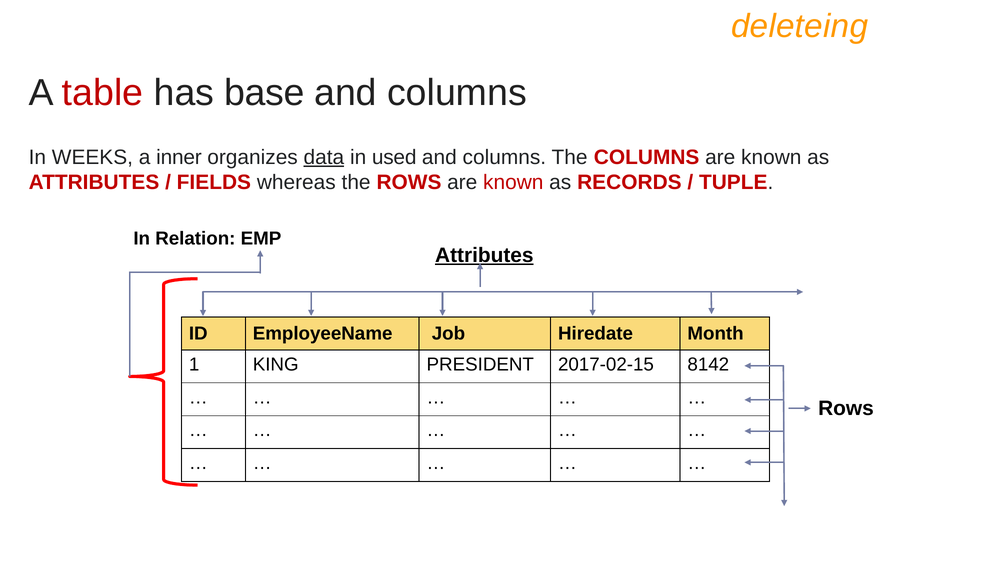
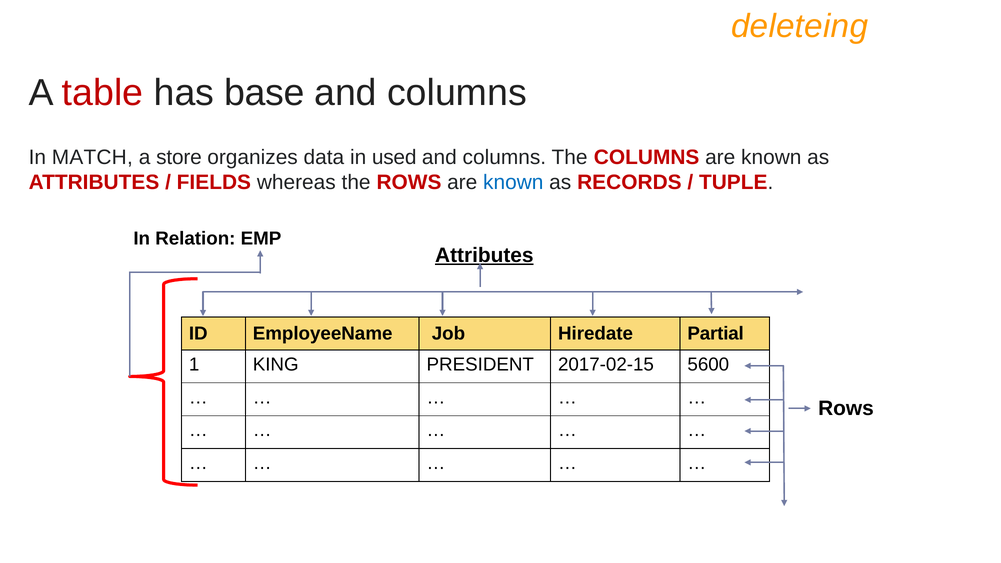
WEEKS: WEEKS -> MATCH (92, 157)
inner: inner -> store (179, 157)
data underline: present -> none (324, 157)
known colour: red -> blue (513, 182)
Month: Month -> Partial (716, 334)
8142: 8142 -> 5600 (708, 364)
